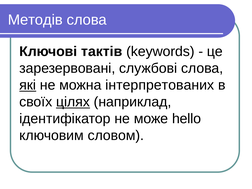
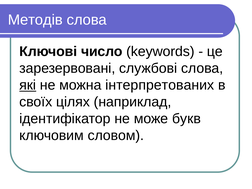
тактів: тактів -> число (102, 52)
цілях underline: present -> none (73, 102)
hello: hello -> букв (186, 119)
